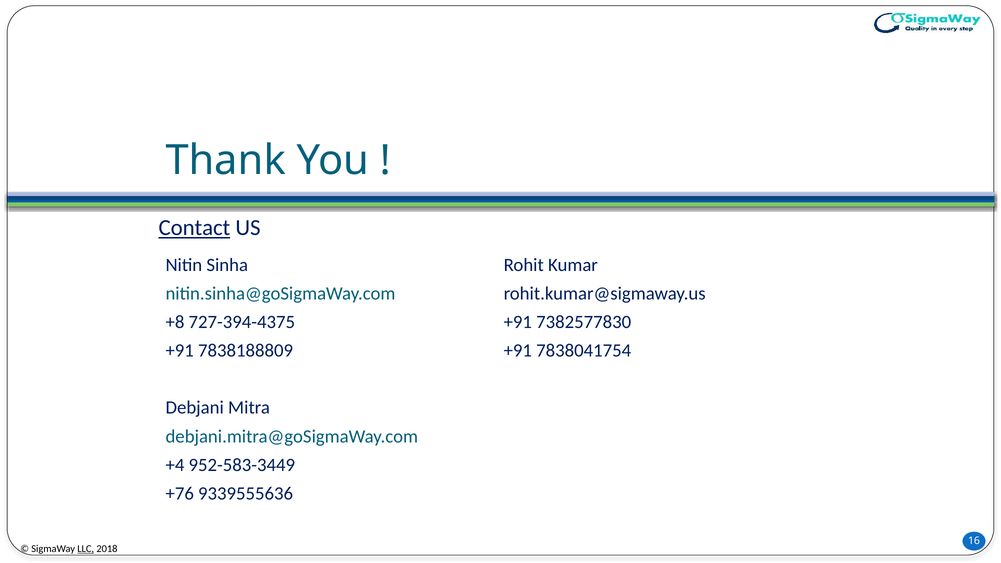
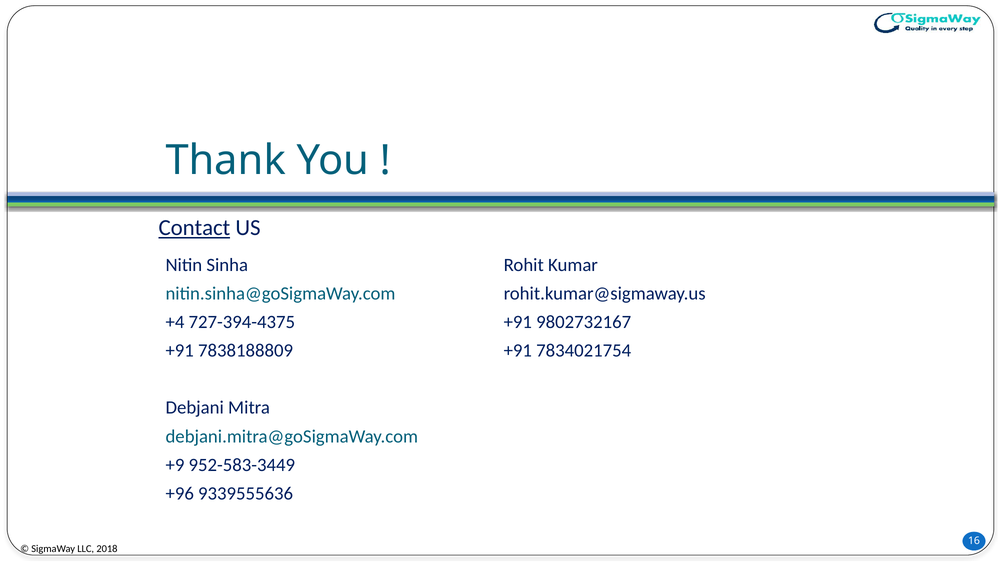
+8: +8 -> +4 (175, 322)
7382577830: 7382577830 -> 9802732167 (584, 322)
7838041754: 7838041754 -> 7834021754 (584, 351)
+4: +4 -> +9 (175, 465)
+76: +76 -> +96 (180, 493)
LLC underline: present -> none (86, 549)
